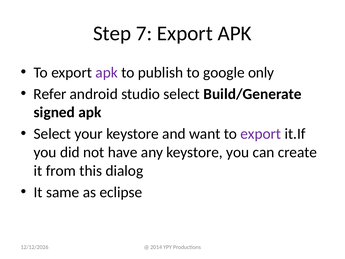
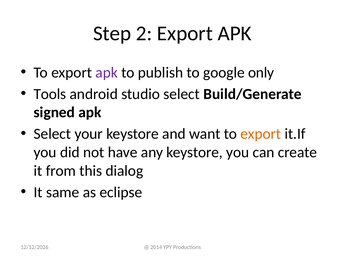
7: 7 -> 2 (144, 33)
Refer: Refer -> Tools (50, 94)
export colour: purple -> orange (261, 134)
